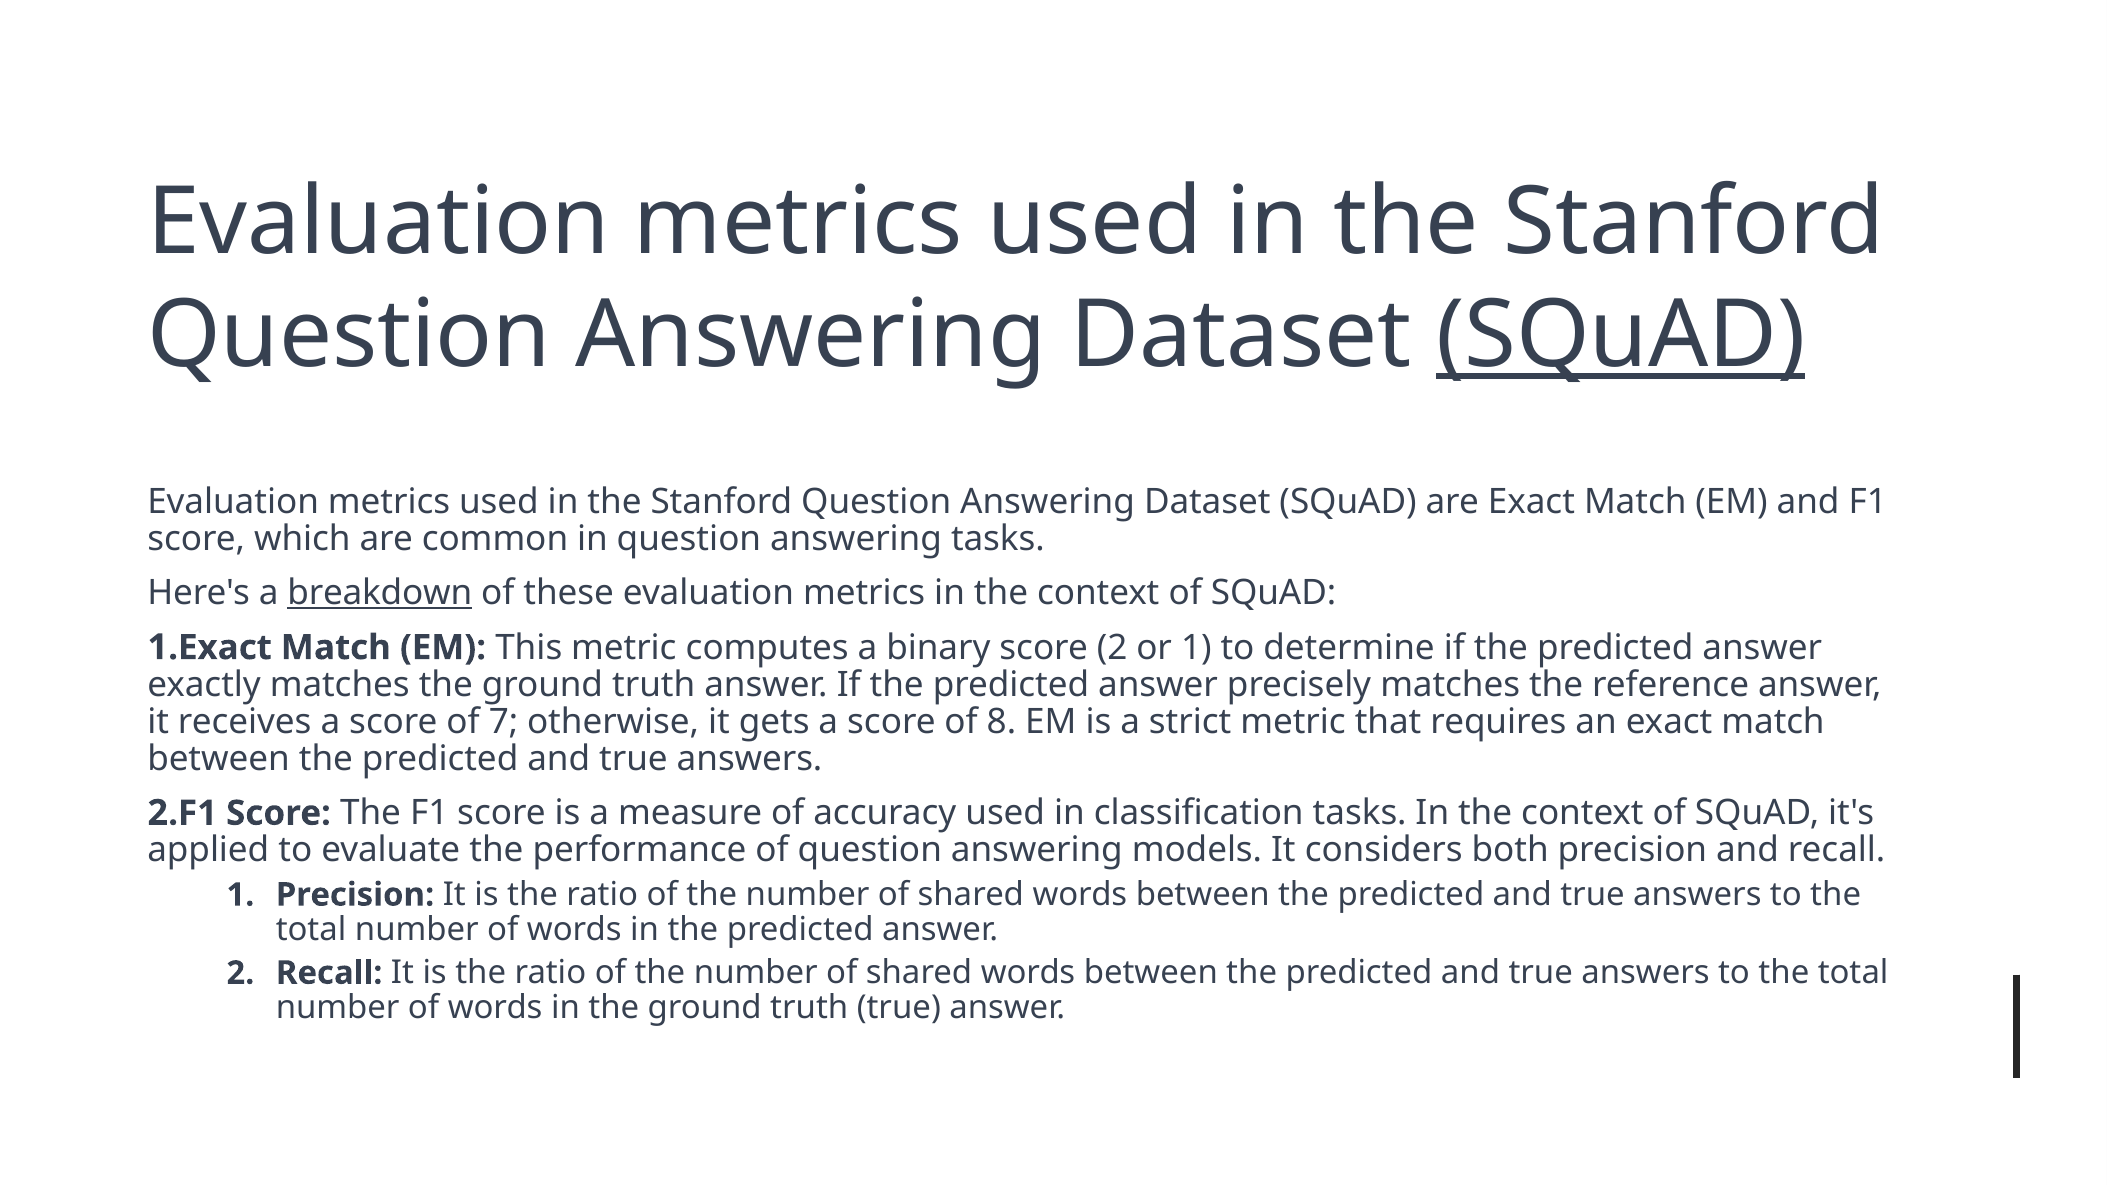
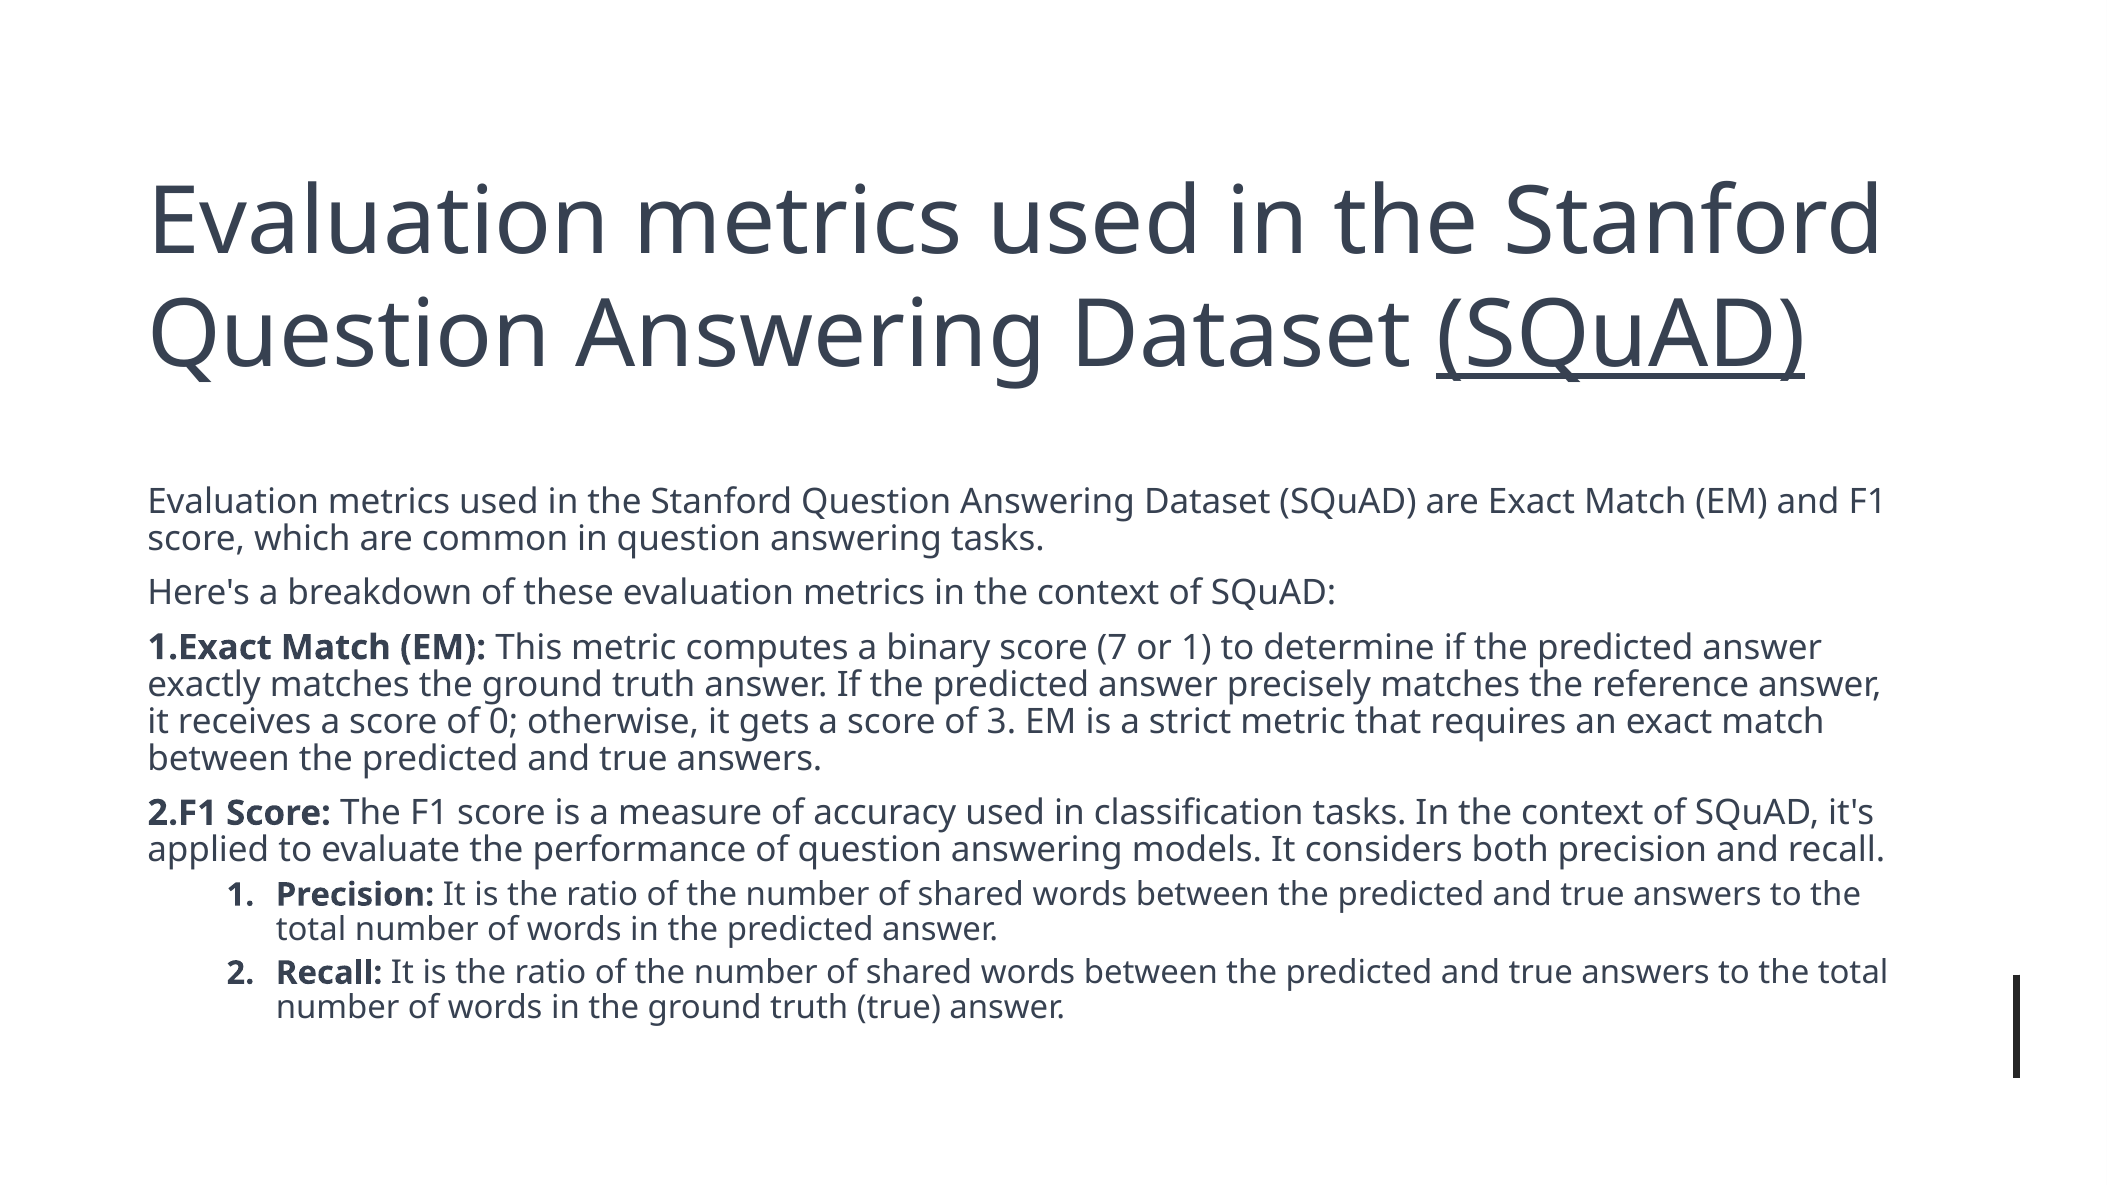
breakdown underline: present -> none (380, 593)
score 2: 2 -> 7 (1112, 648)
7: 7 -> 0 (504, 722)
8: 8 -> 3 (1001, 722)
